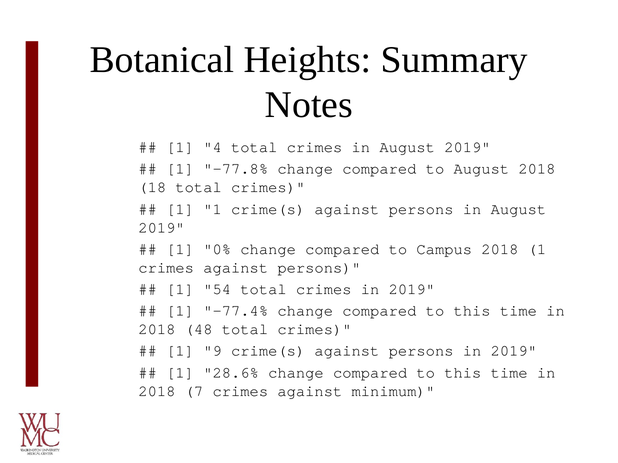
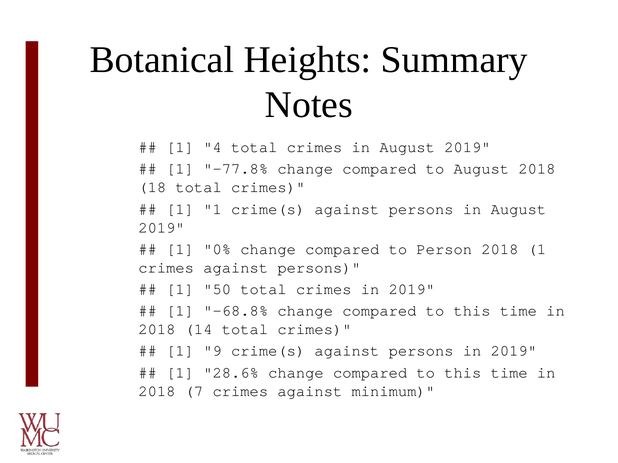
Campus: Campus -> Person (444, 249)
54: 54 -> 50 (217, 289)
-77.4%: -77.4% -> -68.8% (236, 311)
48: 48 -> 14 (199, 330)
